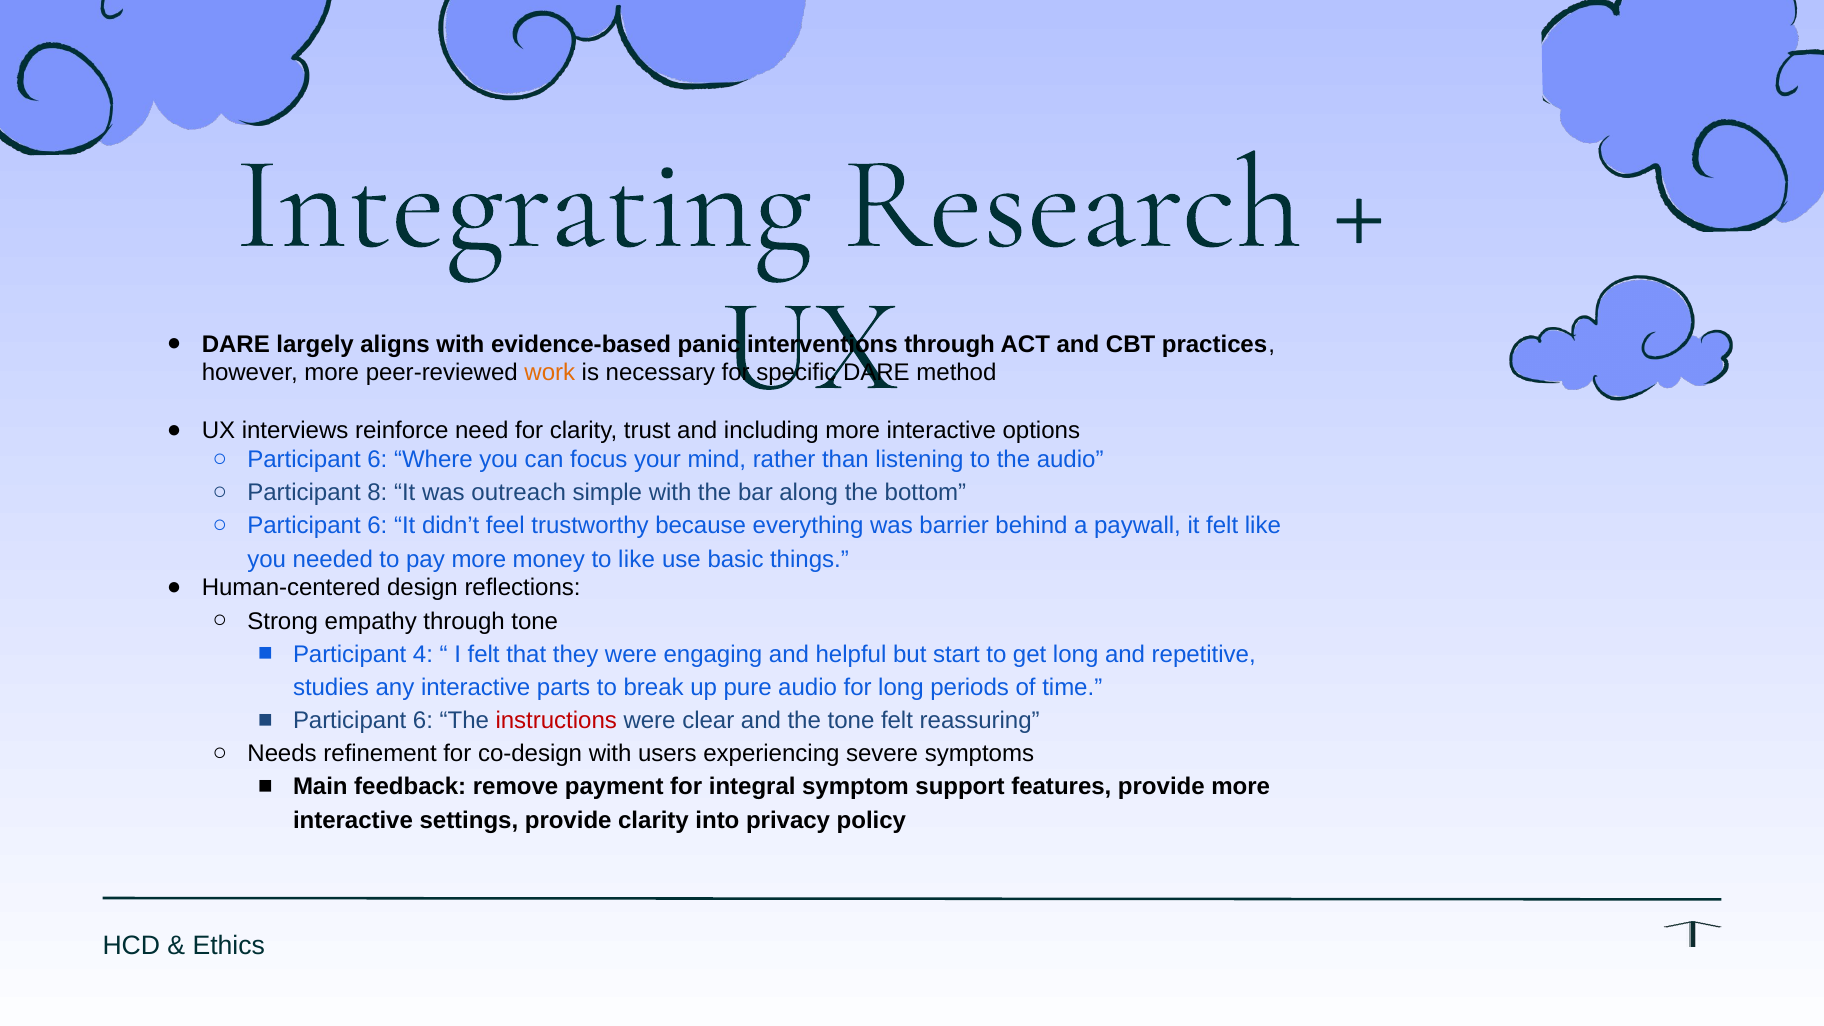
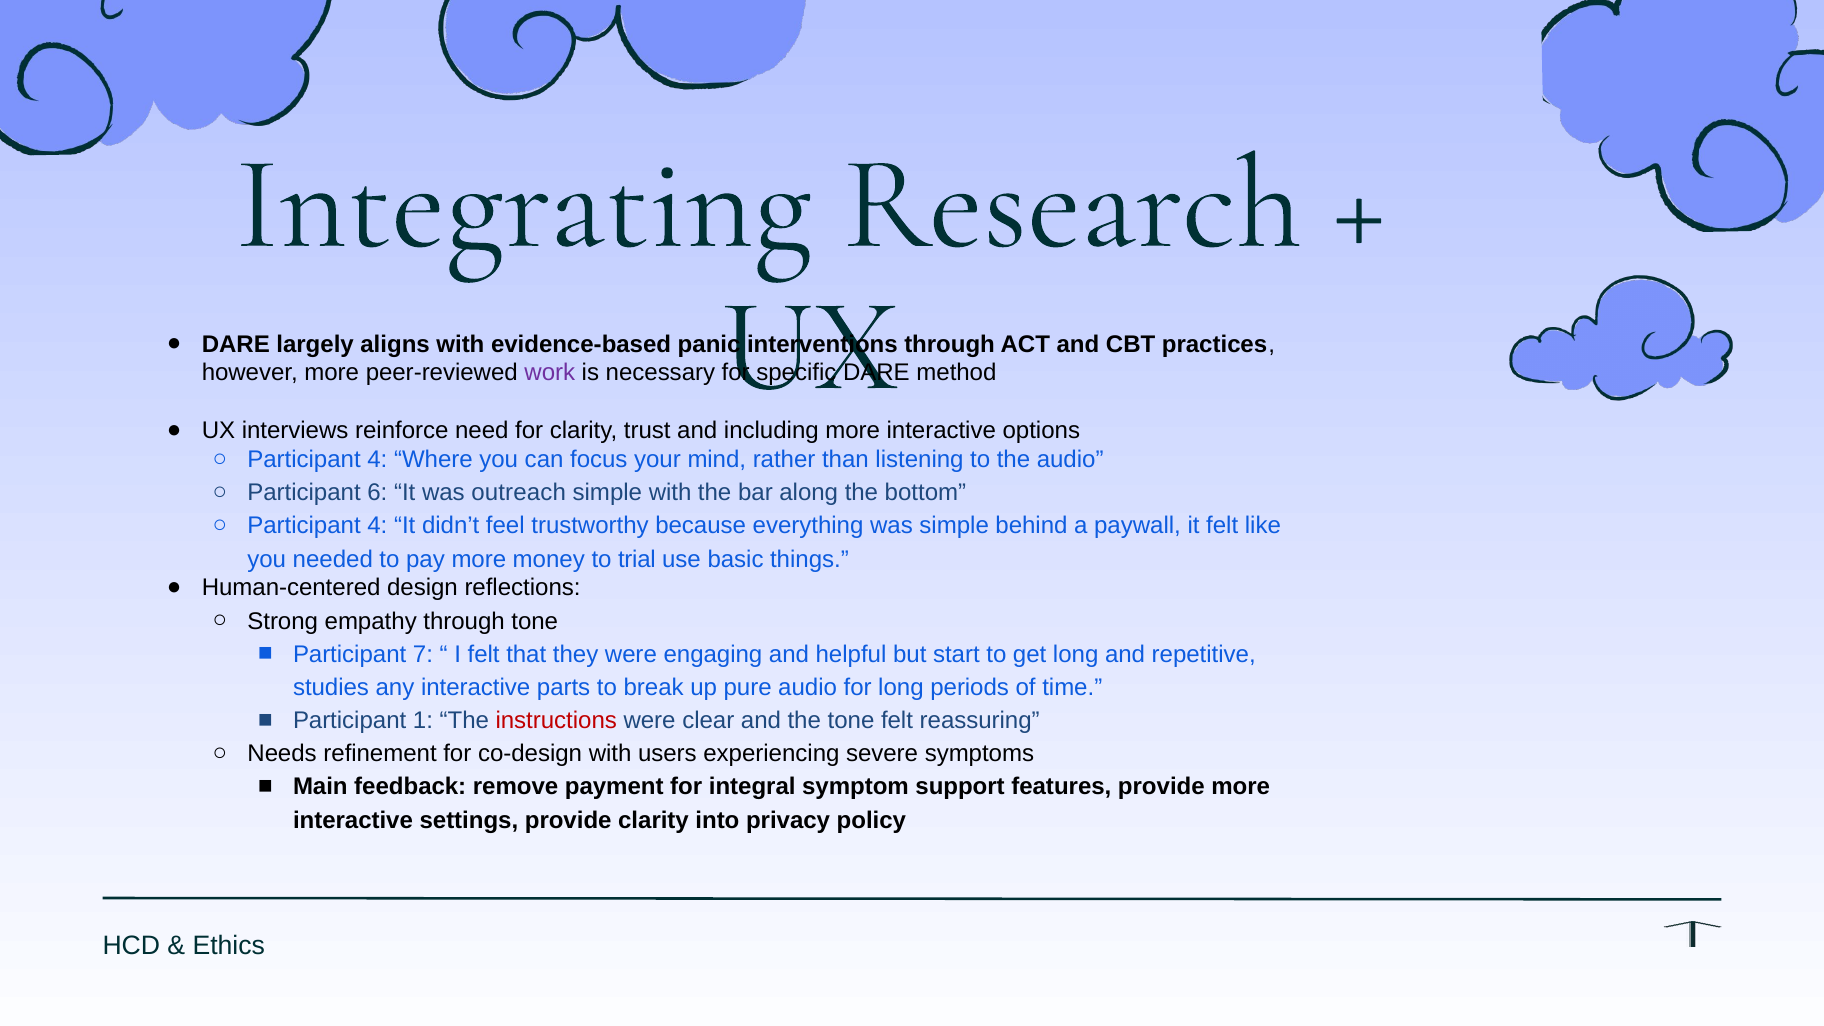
work colour: orange -> purple (550, 373)
6: 6 -> 4 (377, 460)
8: 8 -> 6 (377, 493)
6: 6 -> 4 (377, 526)
was barrier: barrier -> simple (954, 526)
to like: like -> trial (637, 559)
4: 4 -> 7 (423, 654)
6: 6 -> 1 (423, 721)
